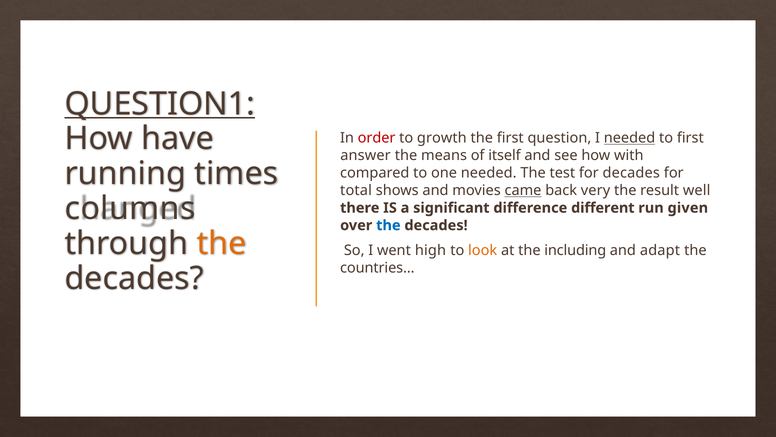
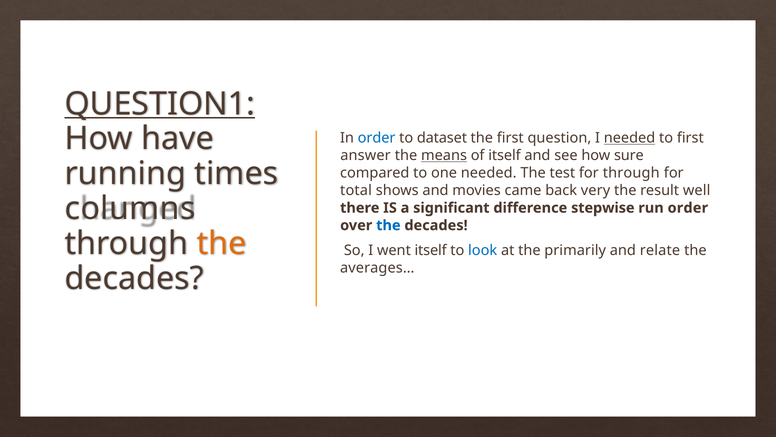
order colour: red -> blue (377, 138)
growth: growth -> dataset (442, 138)
means underline: none -> present (444, 155)
with: with -> sure (629, 155)
for decades: decades -> through (631, 173)
came underline: present -> none (523, 190)
different: different -> stepwise (603, 208)
run given: given -> order (688, 208)
went high: high -> itself (431, 250)
look colour: orange -> blue (483, 250)
including: including -> primarily (575, 250)
adapt: adapt -> relate (660, 250)
countries…: countries… -> averages… (377, 268)
